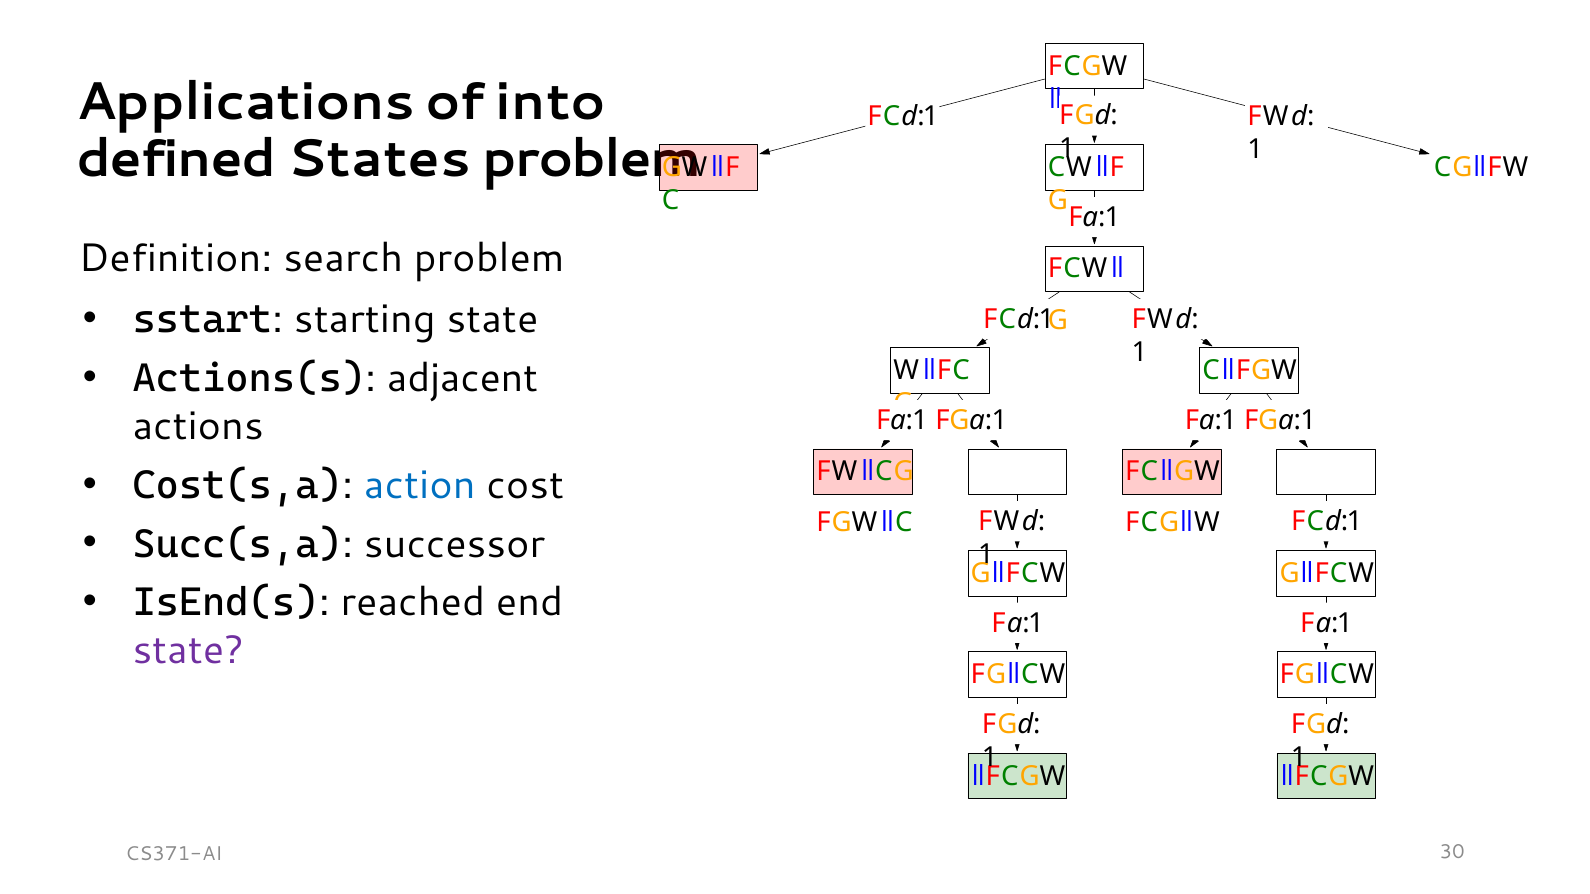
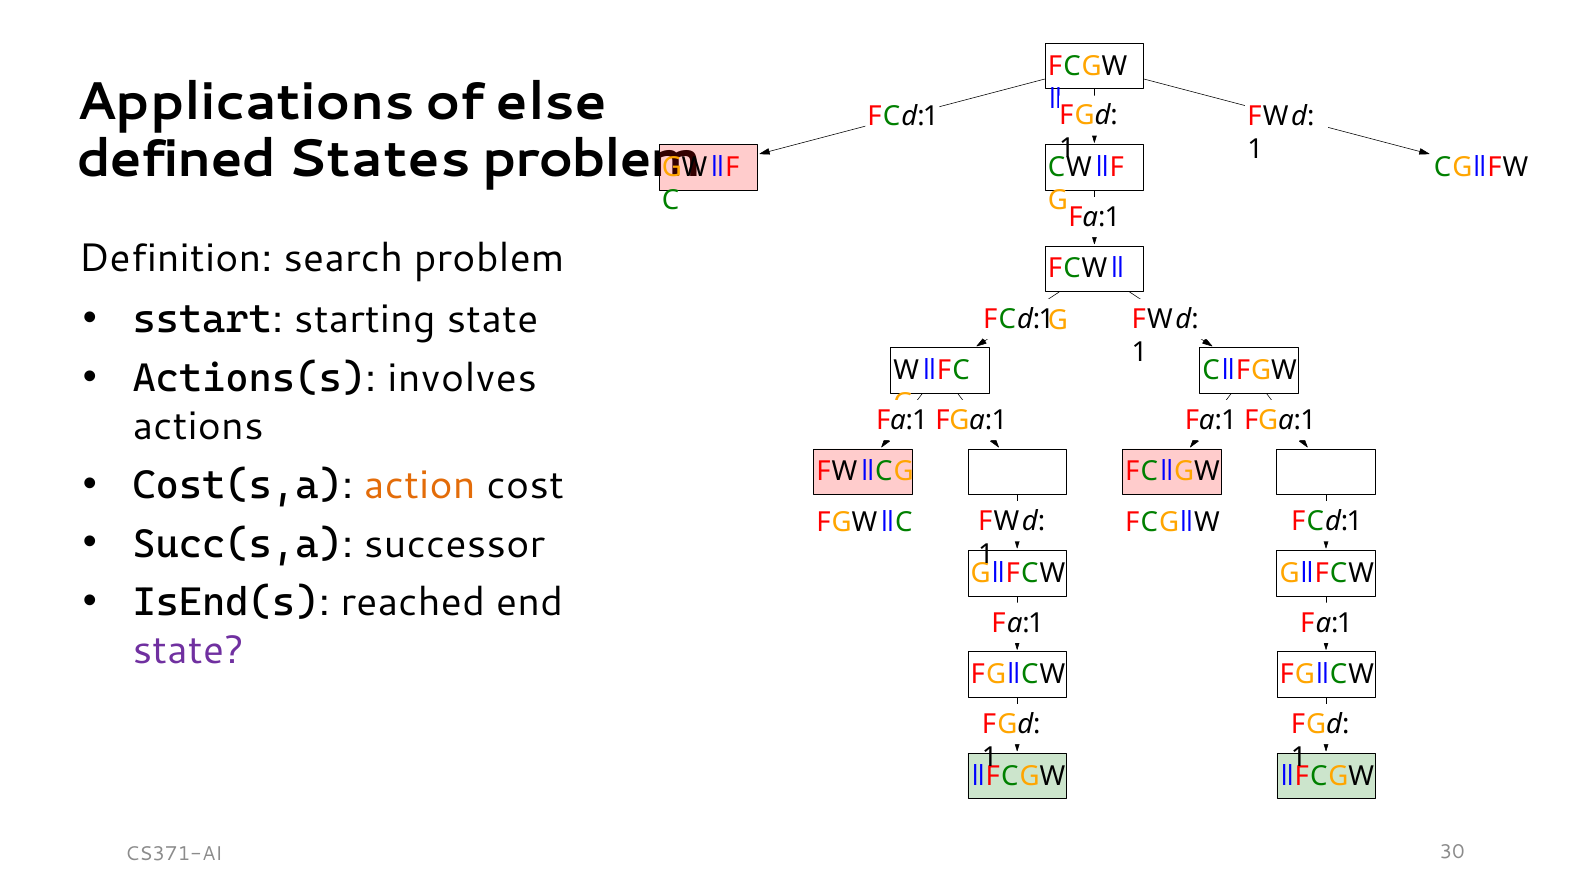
into: into -> else (552, 102)
adjacent: adjacent -> involves (462, 379)
action colour: blue -> orange (420, 485)
